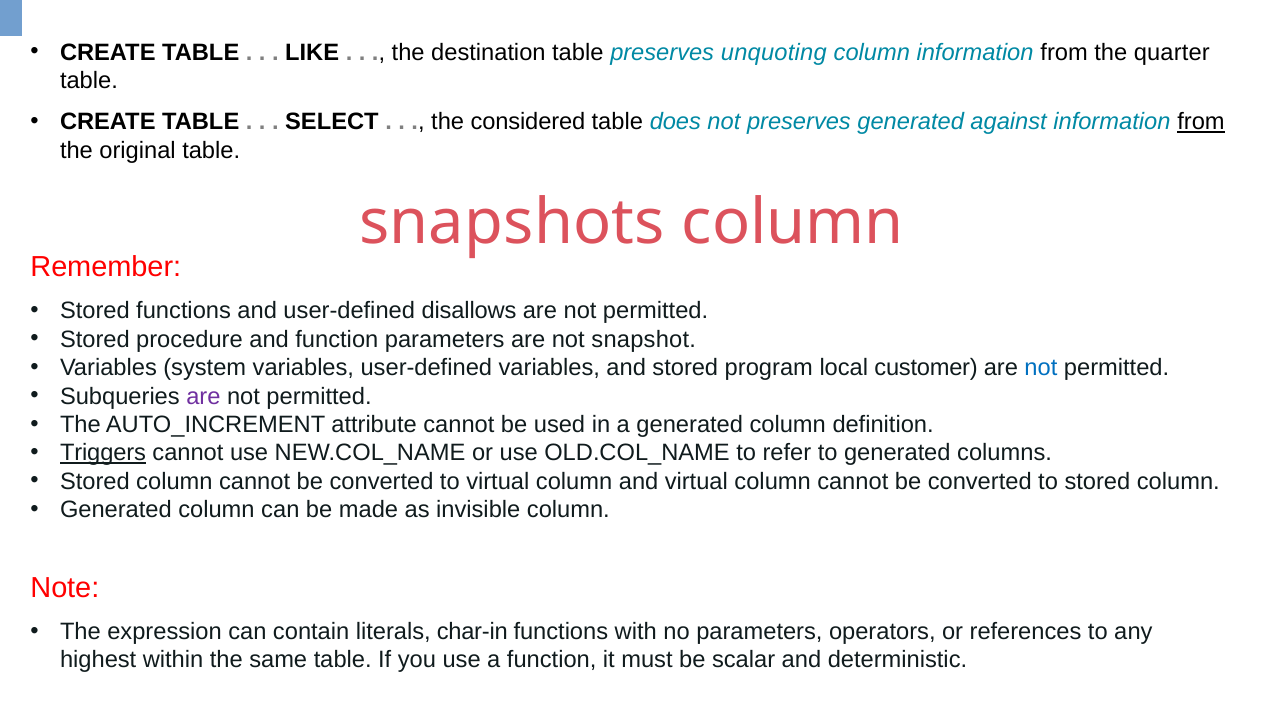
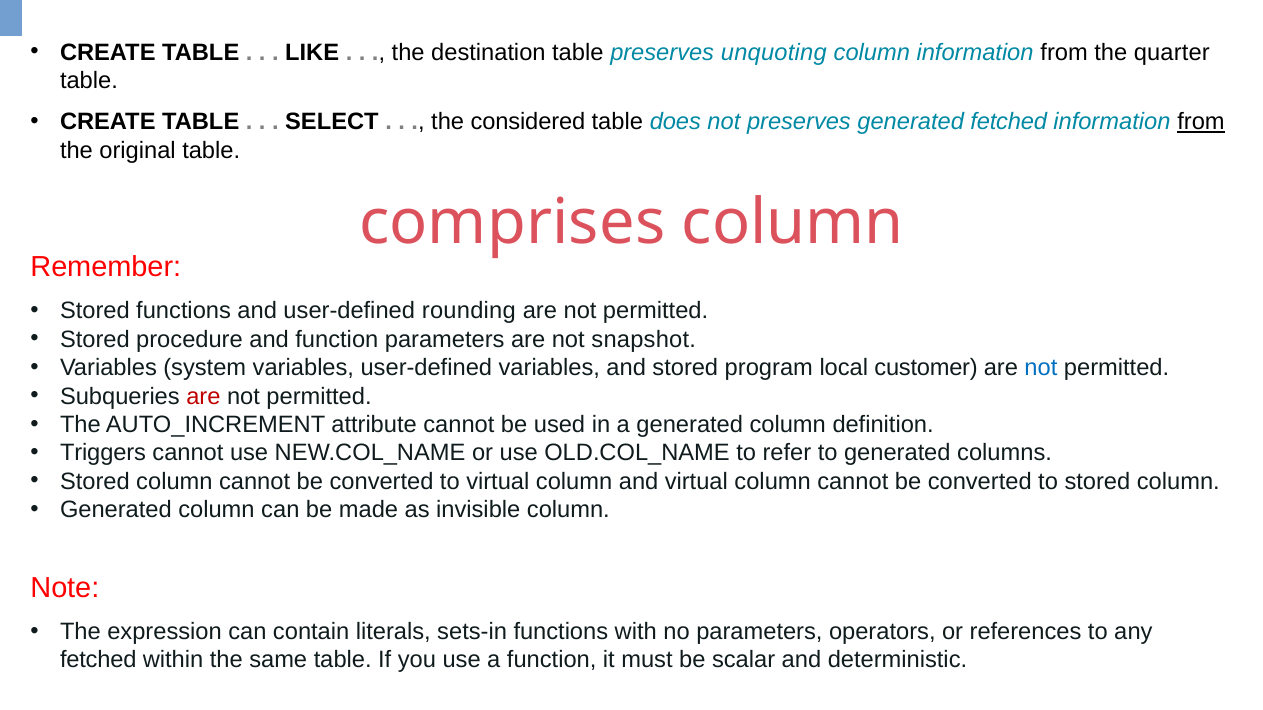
generated against: against -> fetched (1009, 122)
snapshots: snapshots -> comprises (512, 223)
disallows: disallows -> rounding (469, 311)
are colour: purple -> red (203, 396)
Triggers underline: present -> none (103, 453)
char-in: char-in -> sets-in (472, 632)
highest: highest -> fetched (98, 660)
